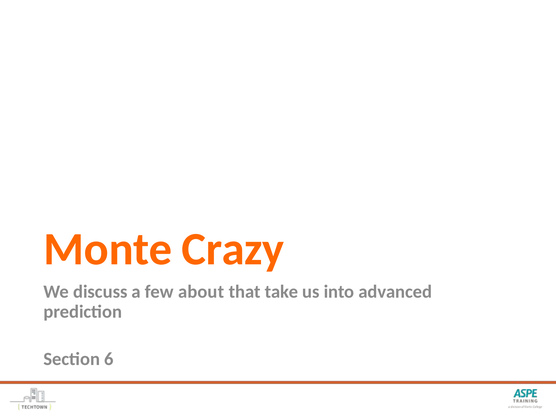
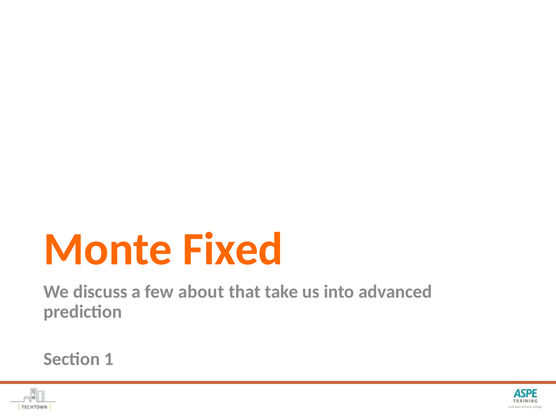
Crazy: Crazy -> Fixed (233, 249)
6: 6 -> 1 (109, 359)
